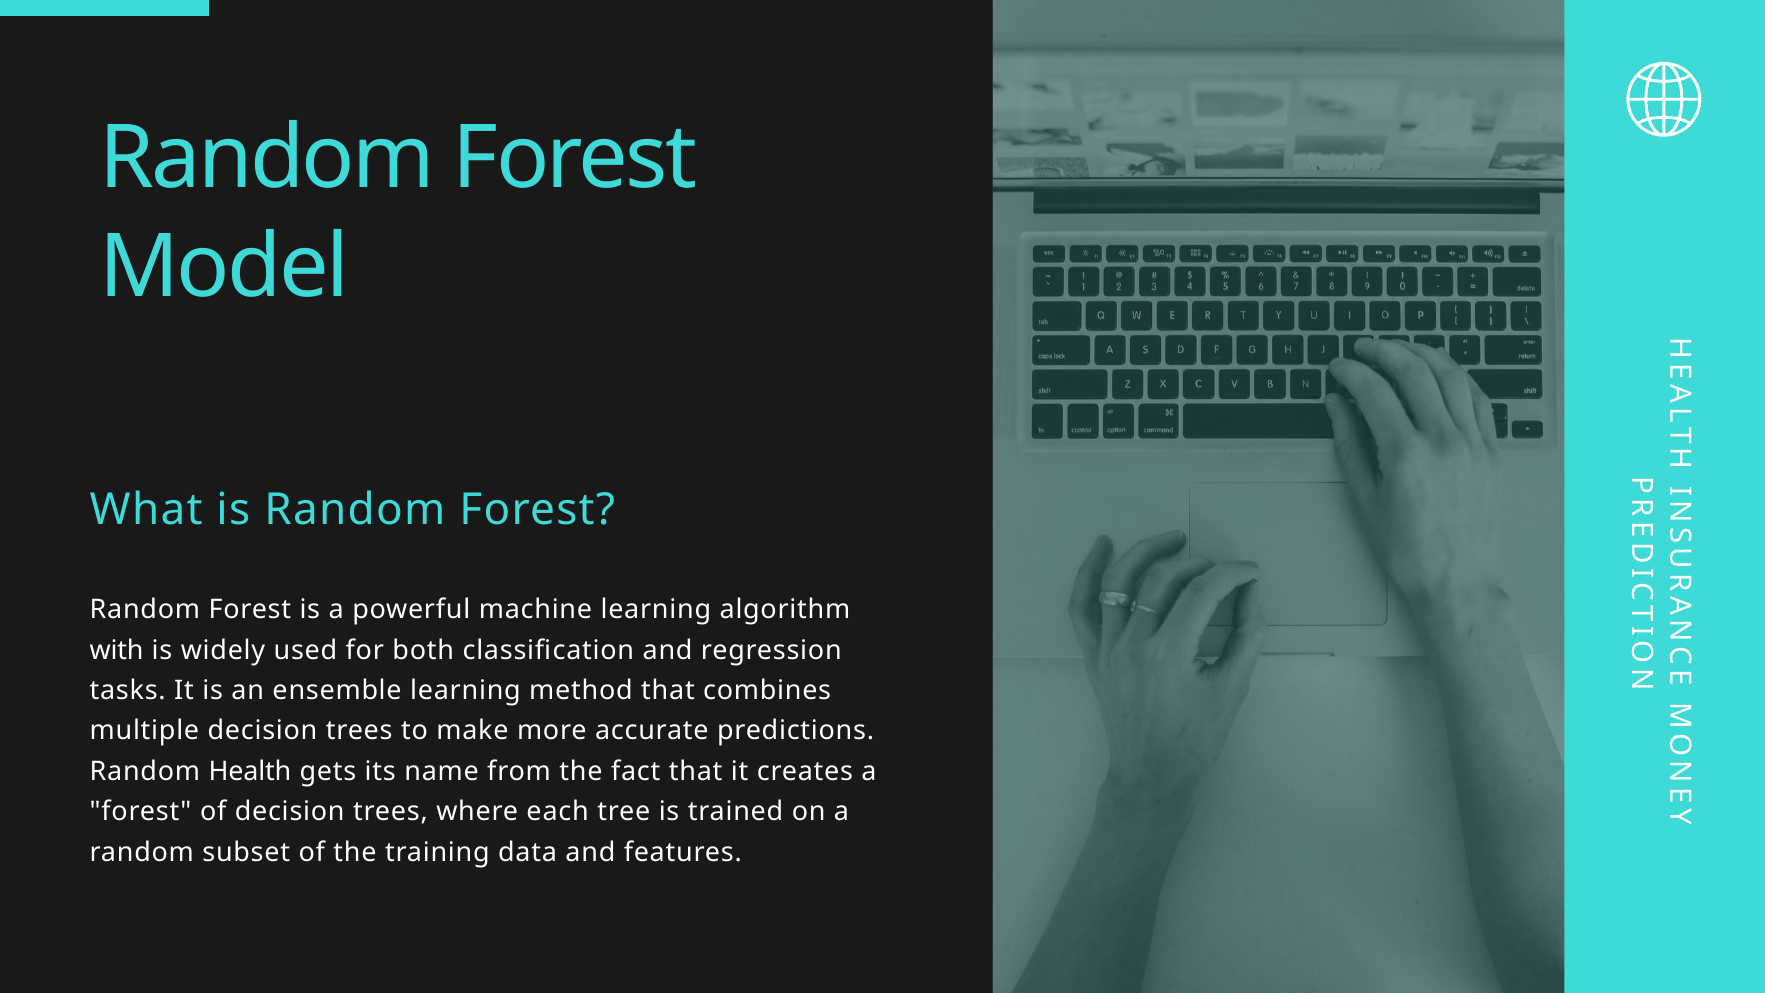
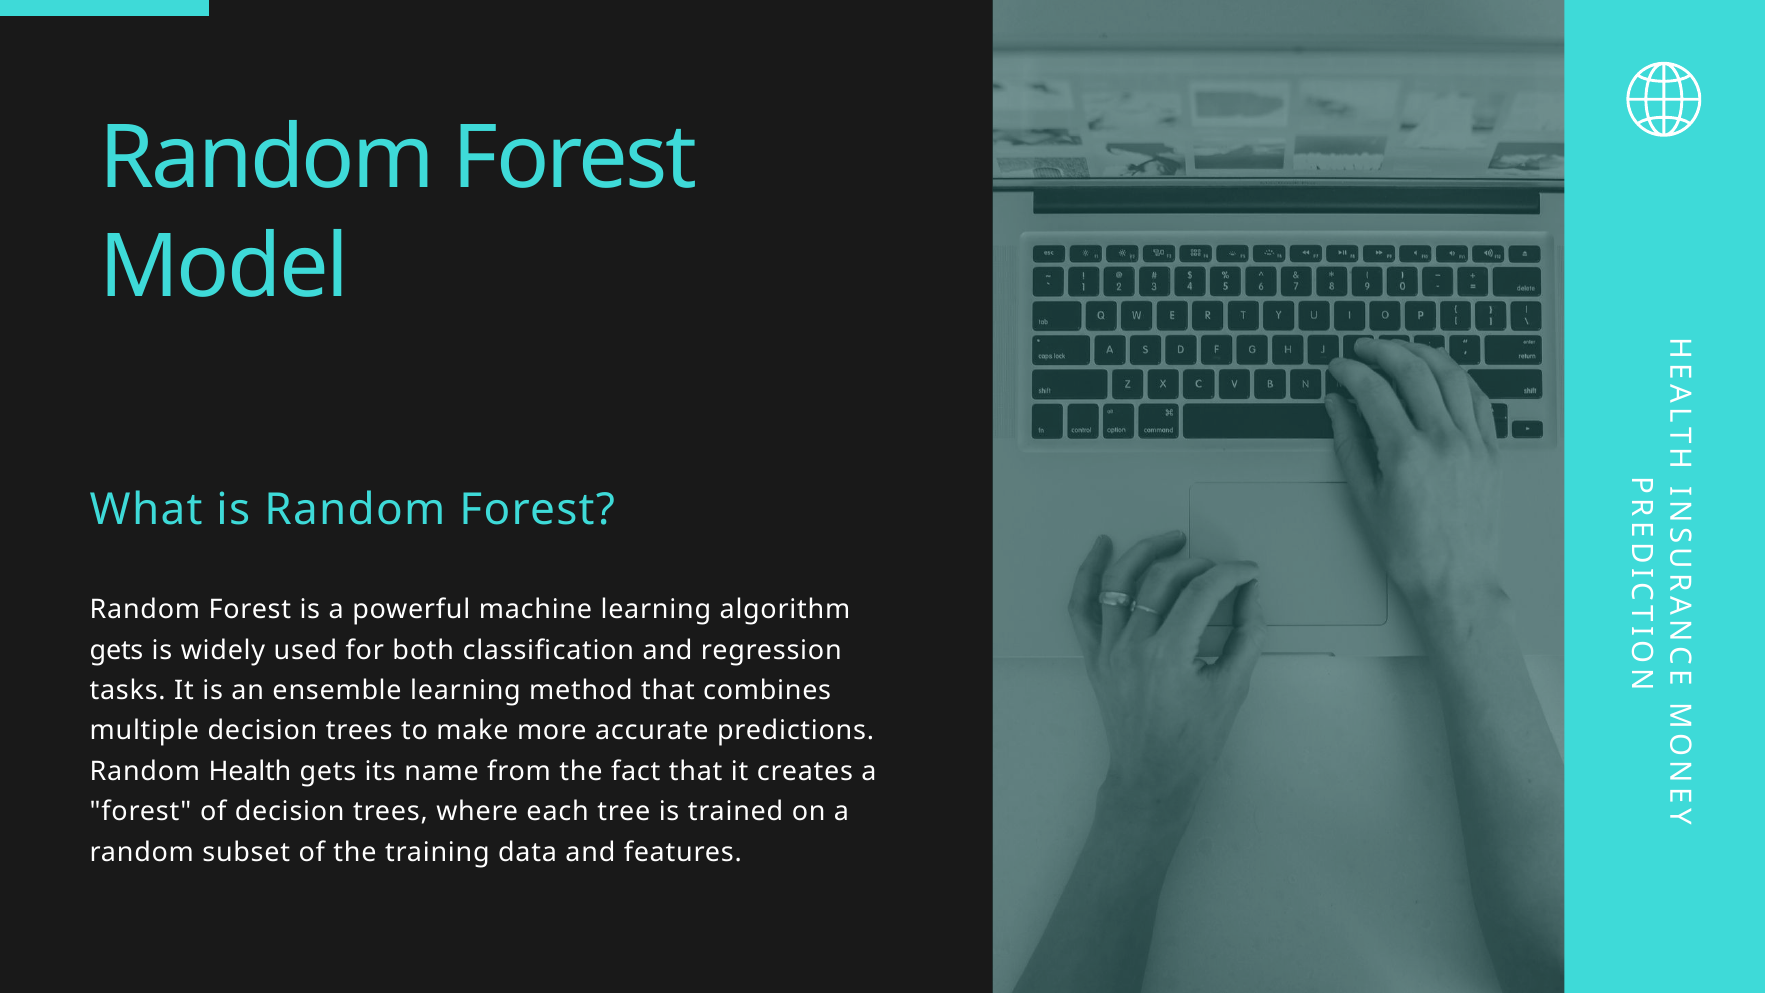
with: with -> gets (117, 650)
